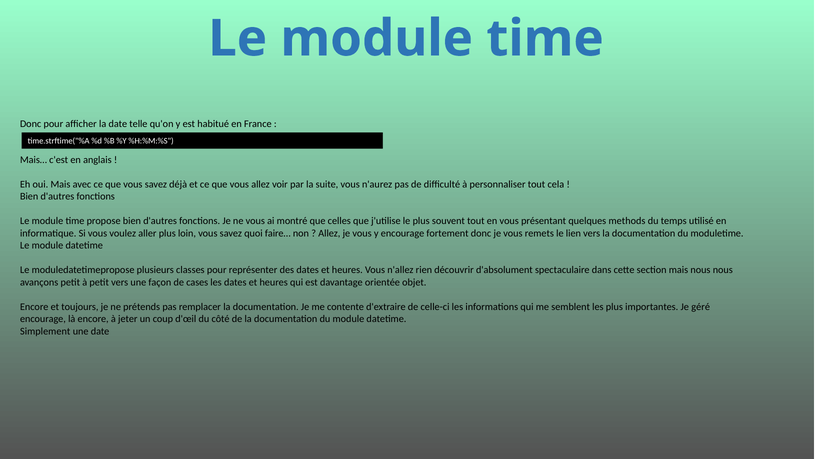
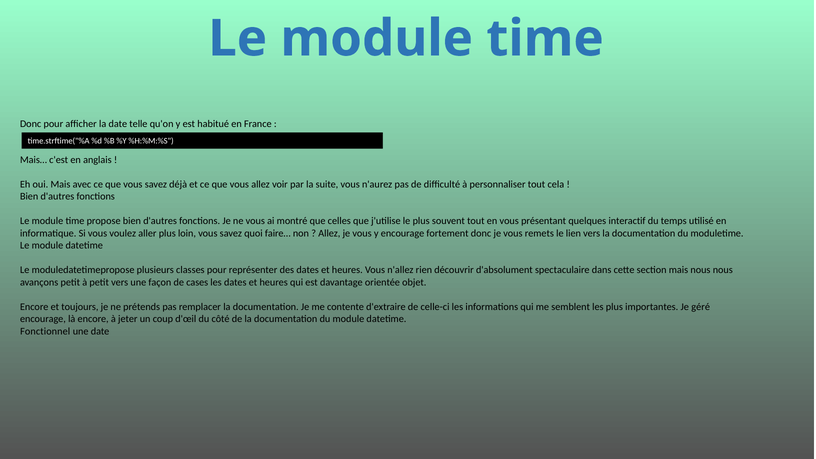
methods: methods -> interactif (627, 221)
Simplement: Simplement -> Fonctionnel (45, 331)
